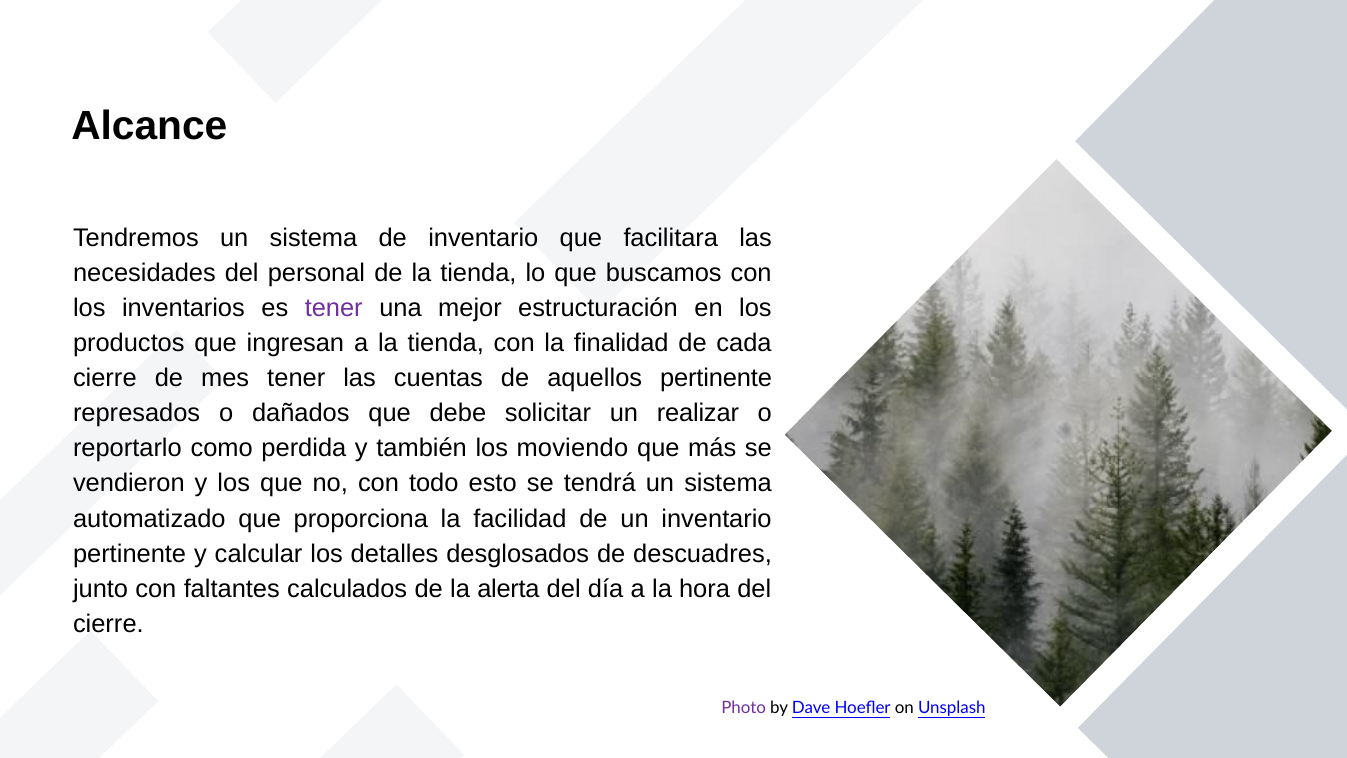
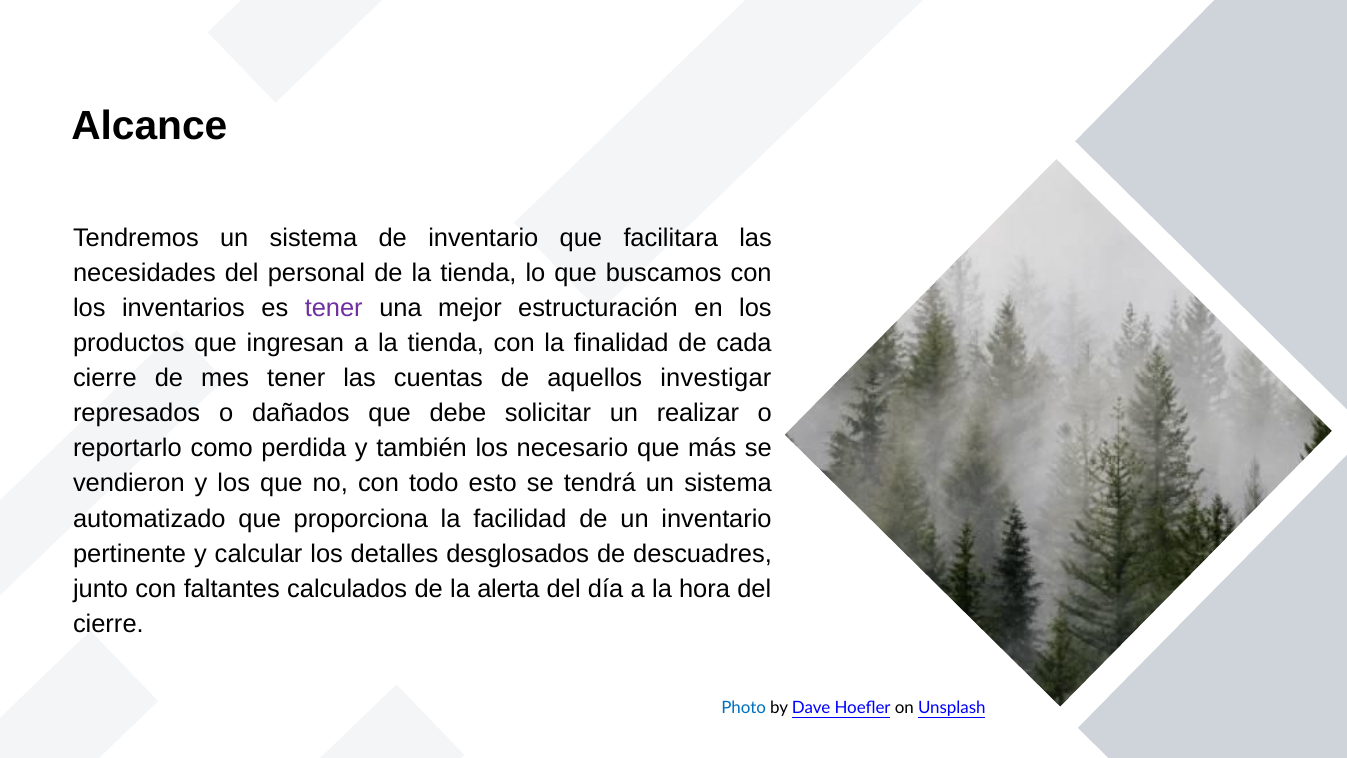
aquellos pertinente: pertinente -> investigar (716, 378)
moviendo: moviendo -> necesario (572, 448)
Photo colour: purple -> blue (744, 707)
